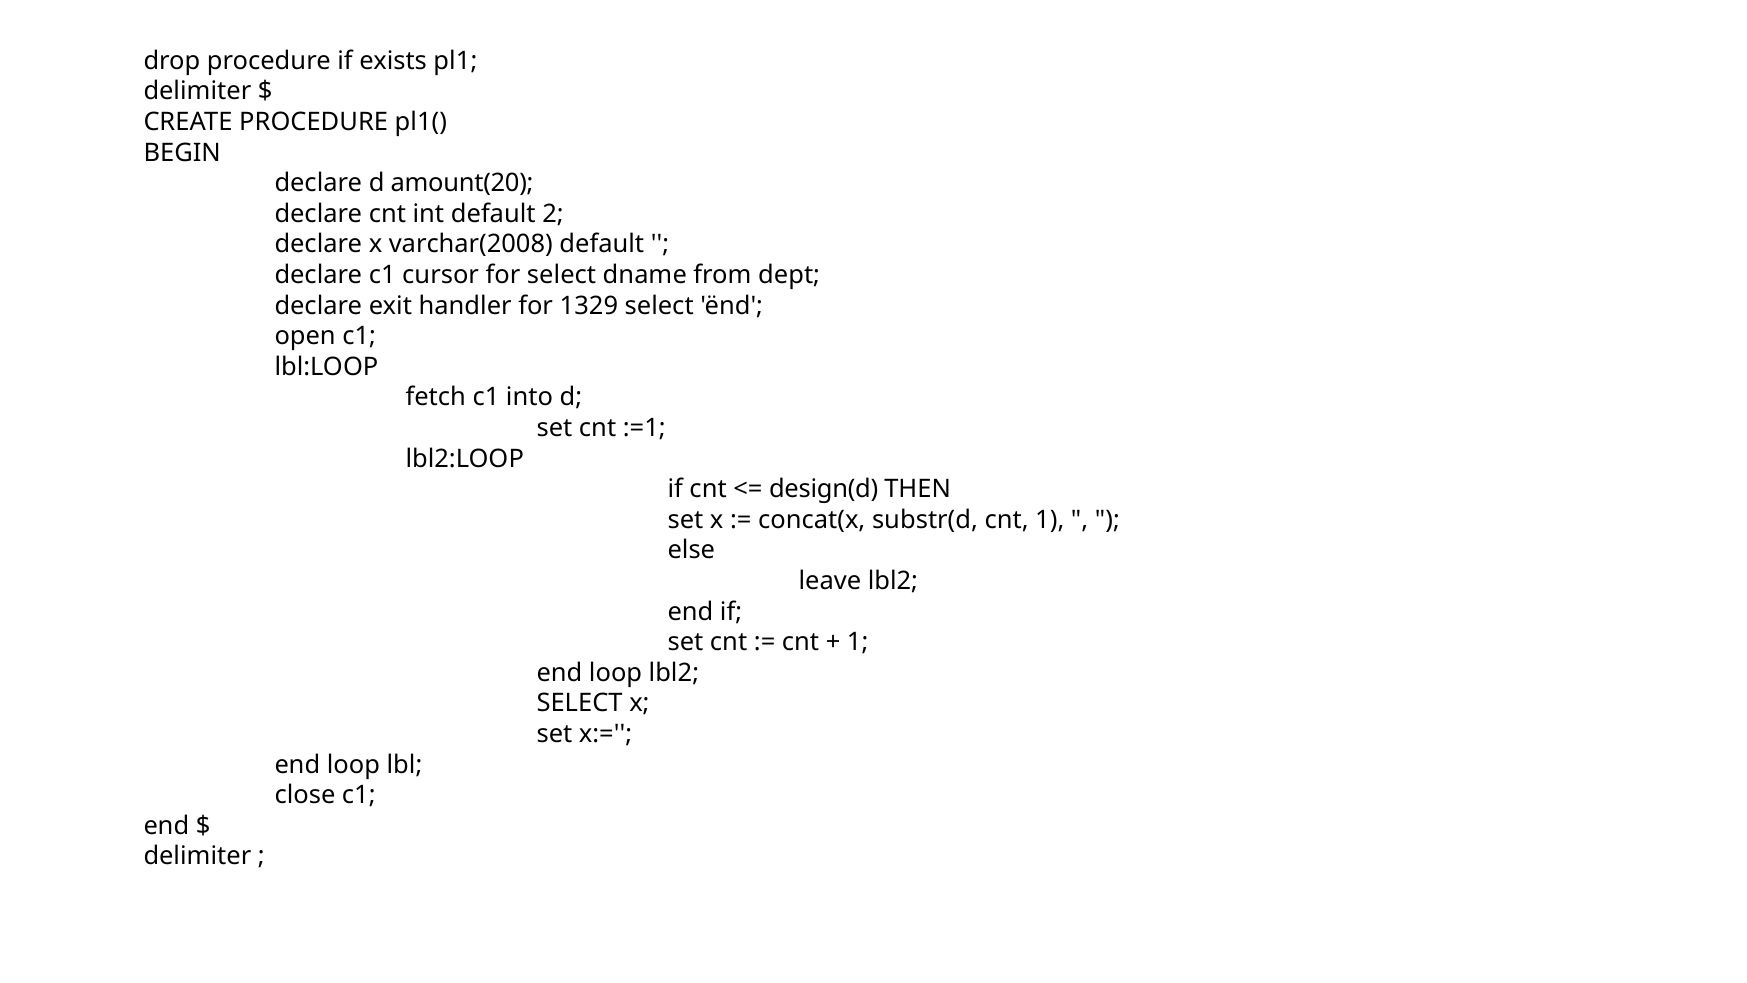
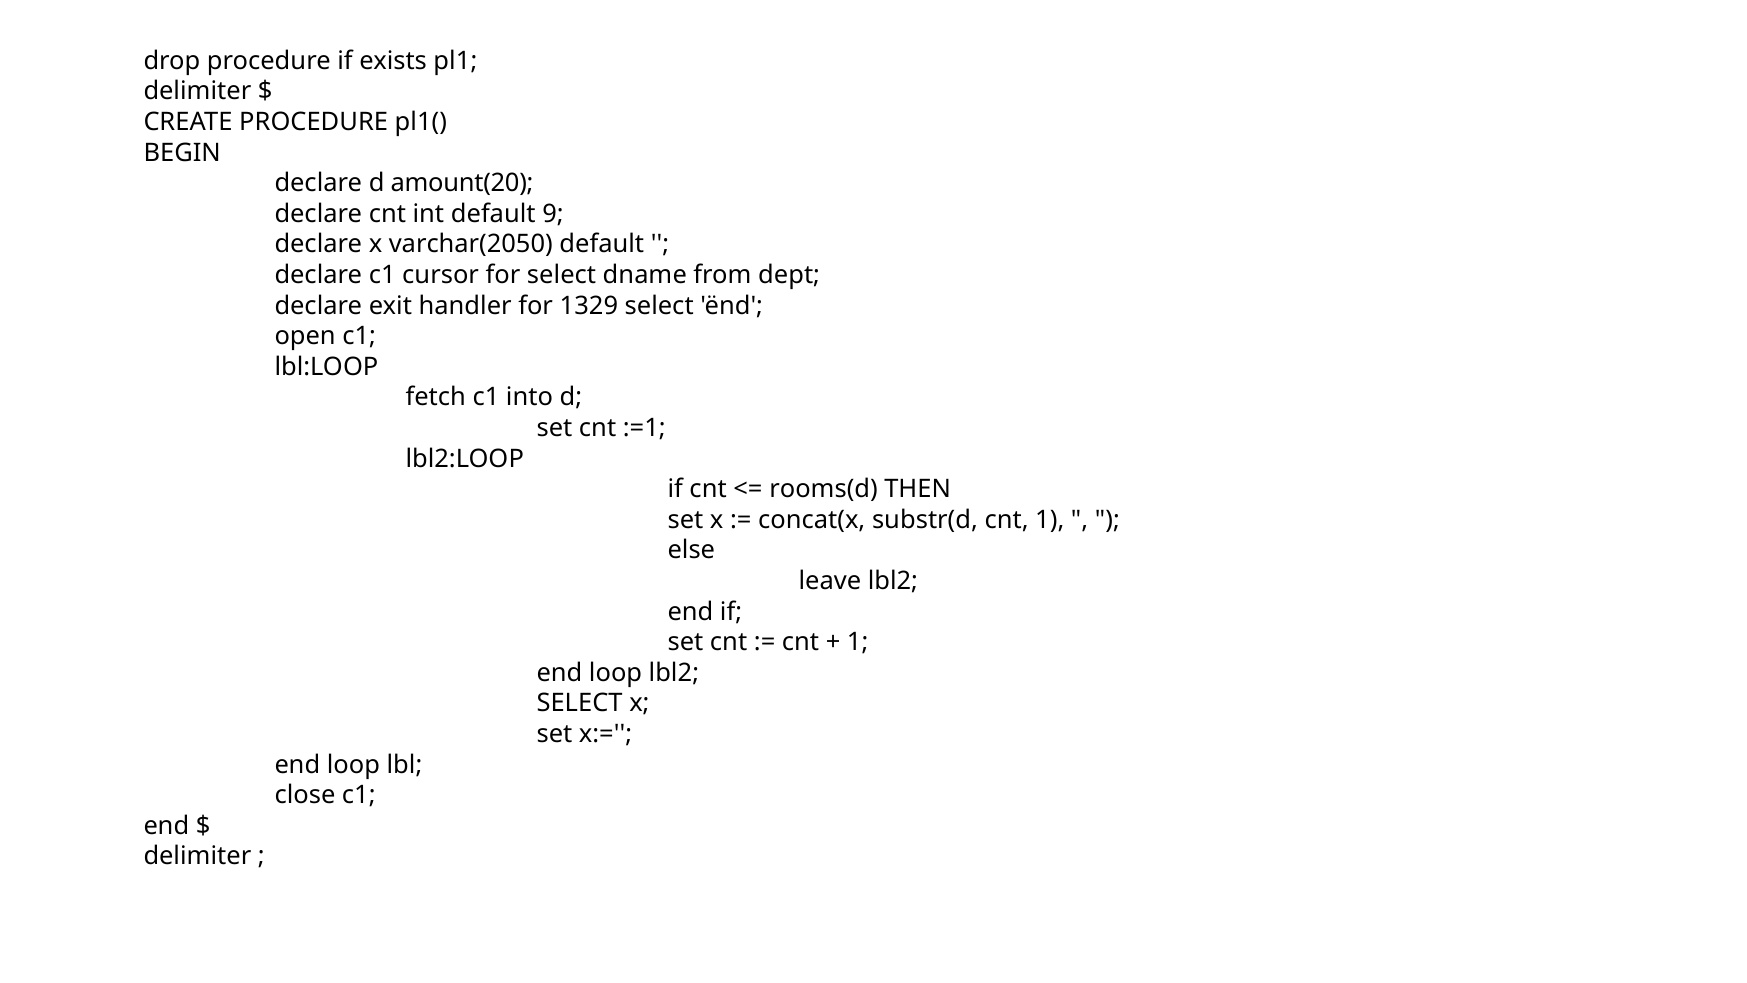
2: 2 -> 9 (553, 214)
varchar(2008: varchar(2008 -> varchar(2050 (471, 244)
design(d: design(d -> rooms(d (824, 489)
